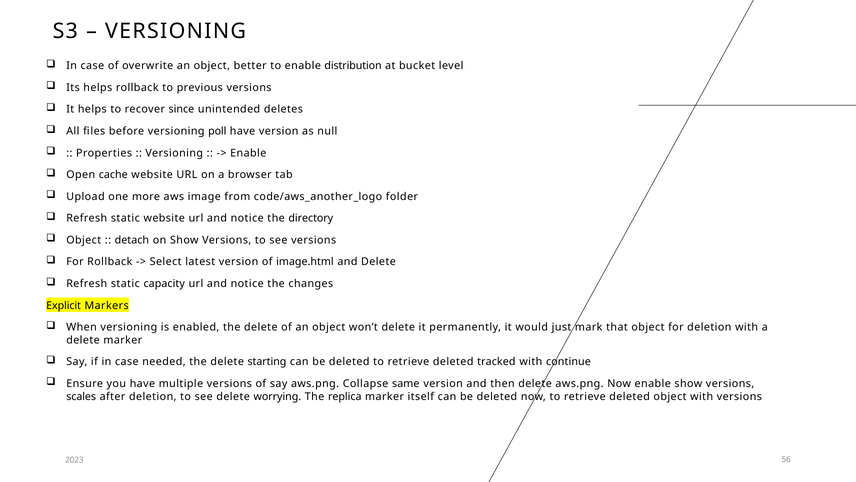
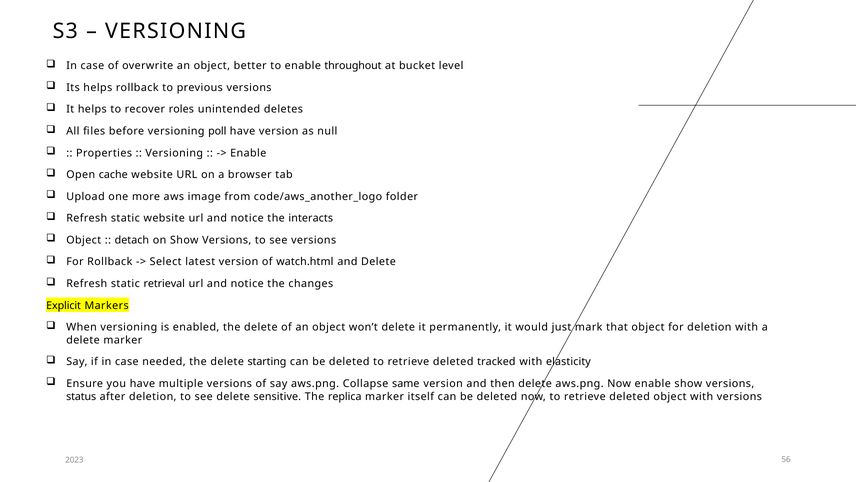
distribution: distribution -> throughout (353, 66)
since: since -> roles (181, 109)
directory: directory -> interacts (311, 218)
image.html: image.html -> watch.html (305, 262)
capacity: capacity -> retrieval (164, 283)
continue: continue -> elasticity (568, 362)
scales: scales -> status (81, 396)
worrying: worrying -> sensitive (277, 396)
